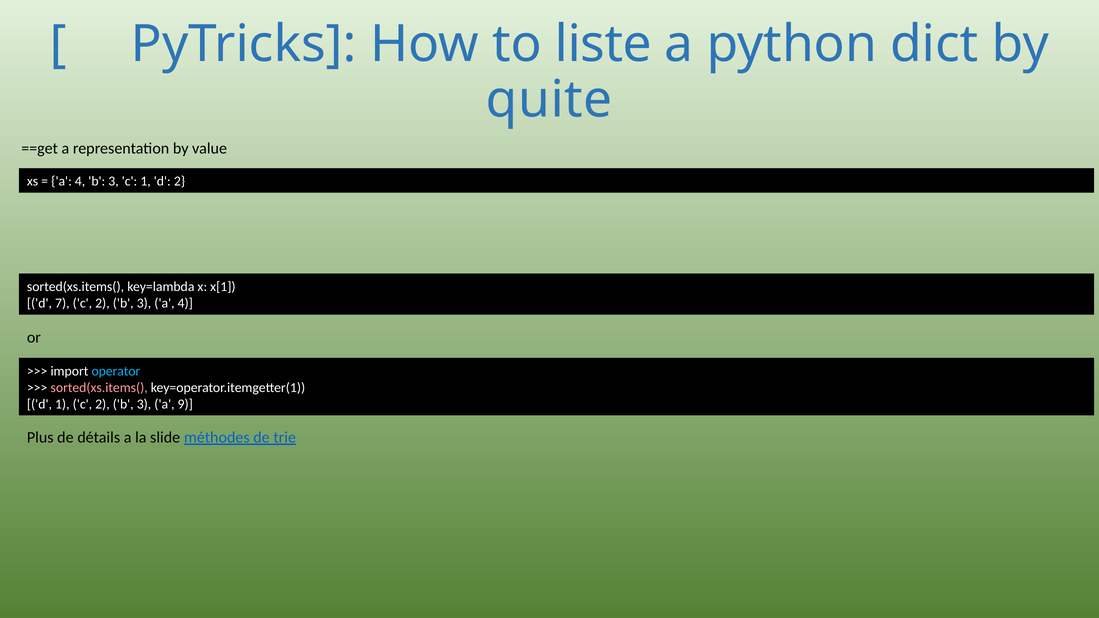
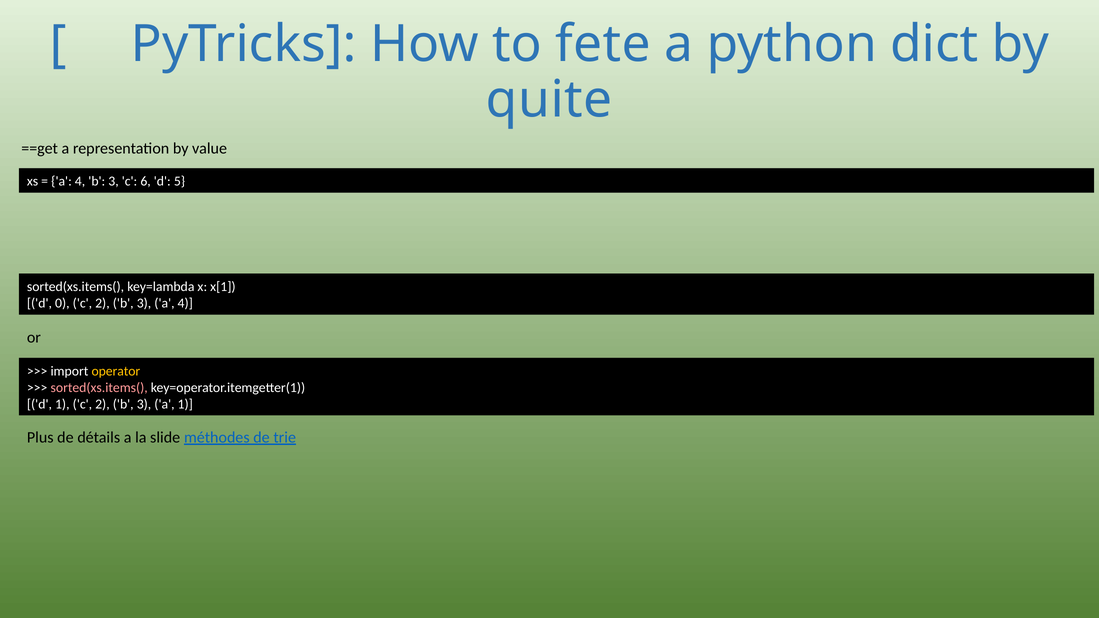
liste: liste -> fete (603, 44)
c 1: 1 -> 6 (146, 181)
d 2: 2 -> 5 (179, 181)
7: 7 -> 0 (62, 303)
operator colour: light blue -> yellow (116, 371)
a 9: 9 -> 1 (185, 404)
